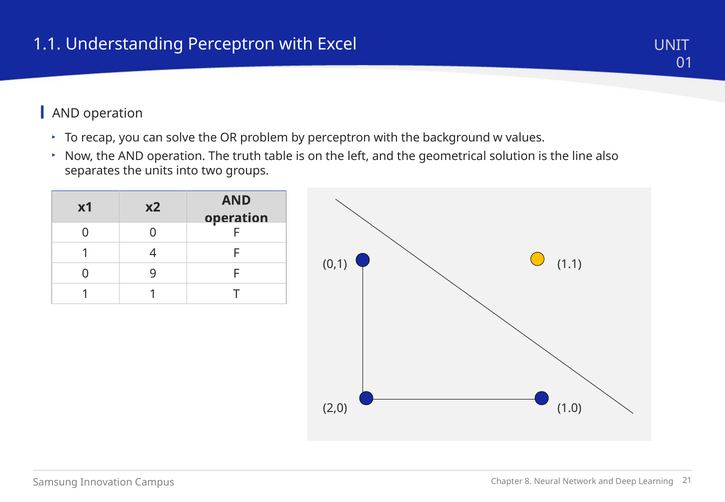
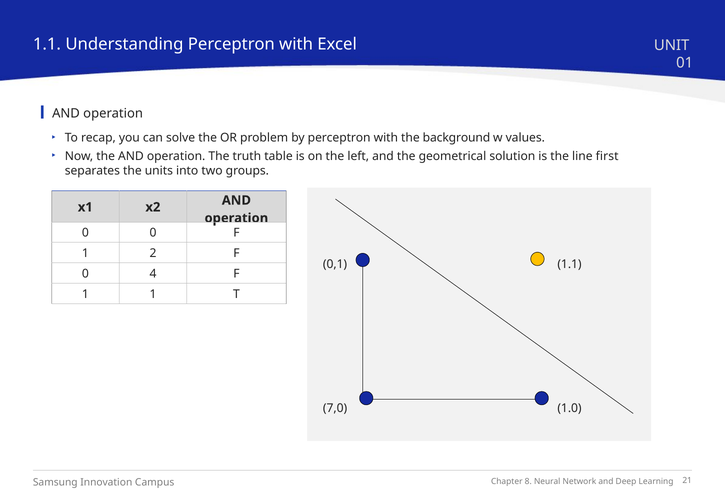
also: also -> first (607, 156)
4: 4 -> 2 (153, 253)
9: 9 -> 4 (153, 274)
2,0: 2,0 -> 7,0 (335, 408)
